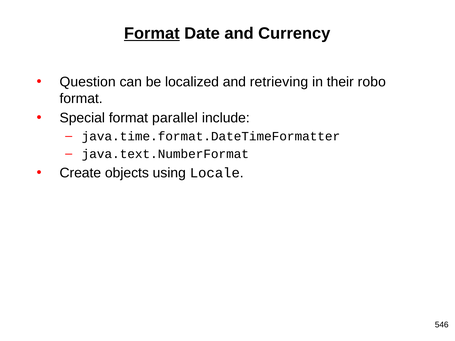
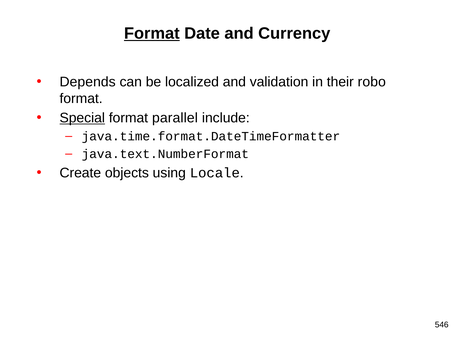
Question: Question -> Depends (88, 82)
retrieving: retrieving -> validation (279, 82)
Special underline: none -> present (82, 118)
